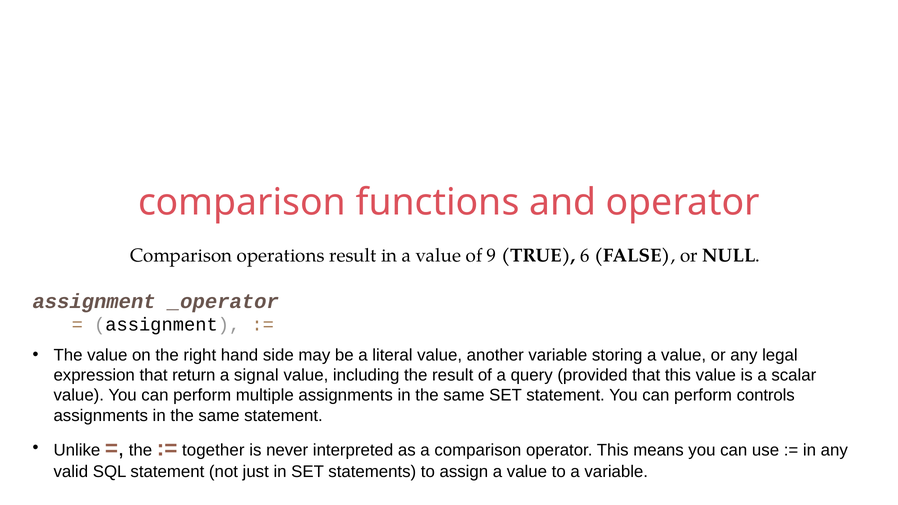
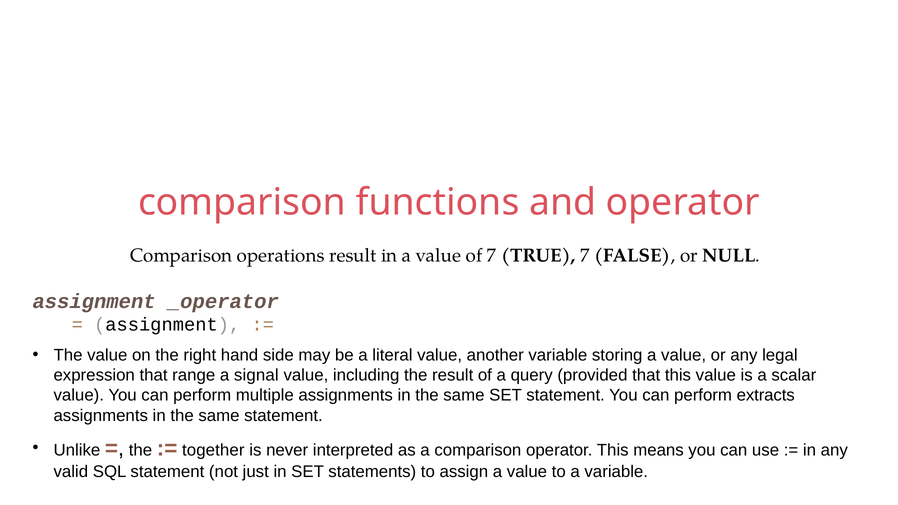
of 9: 9 -> 7 (492, 256)
TRUE 6: 6 -> 7 (585, 256)
return: return -> range (194, 375)
controls: controls -> extracts (766, 395)
